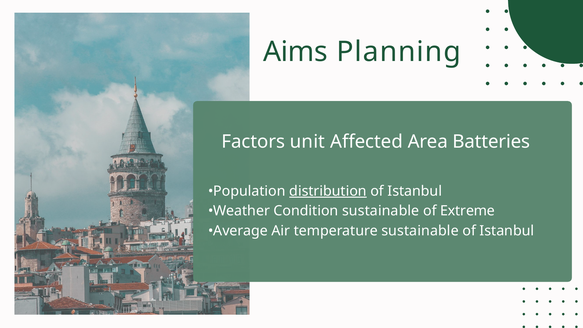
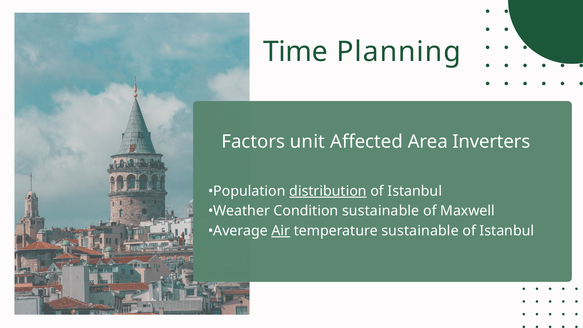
Aims: Aims -> Time (295, 52)
Batteries: Batteries -> Inverters (491, 142)
Extreme: Extreme -> Maxwell (468, 211)
Air underline: none -> present (281, 231)
